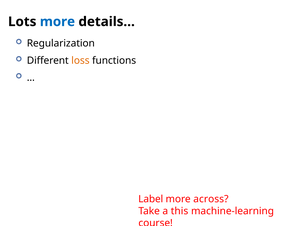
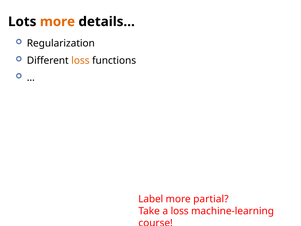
more colour: blue -> orange (57, 22)
across: across -> partial (211, 199)
a this: this -> loss (180, 211)
